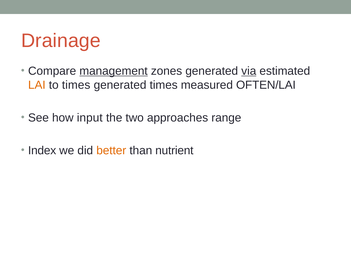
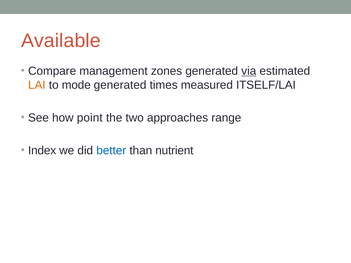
Drainage: Drainage -> Available (61, 41)
management underline: present -> none (114, 71)
to times: times -> mode (76, 85)
OFTEN/LAI: OFTEN/LAI -> ITSELF/LAI (266, 85)
input: input -> point (90, 118)
better colour: orange -> blue (111, 151)
